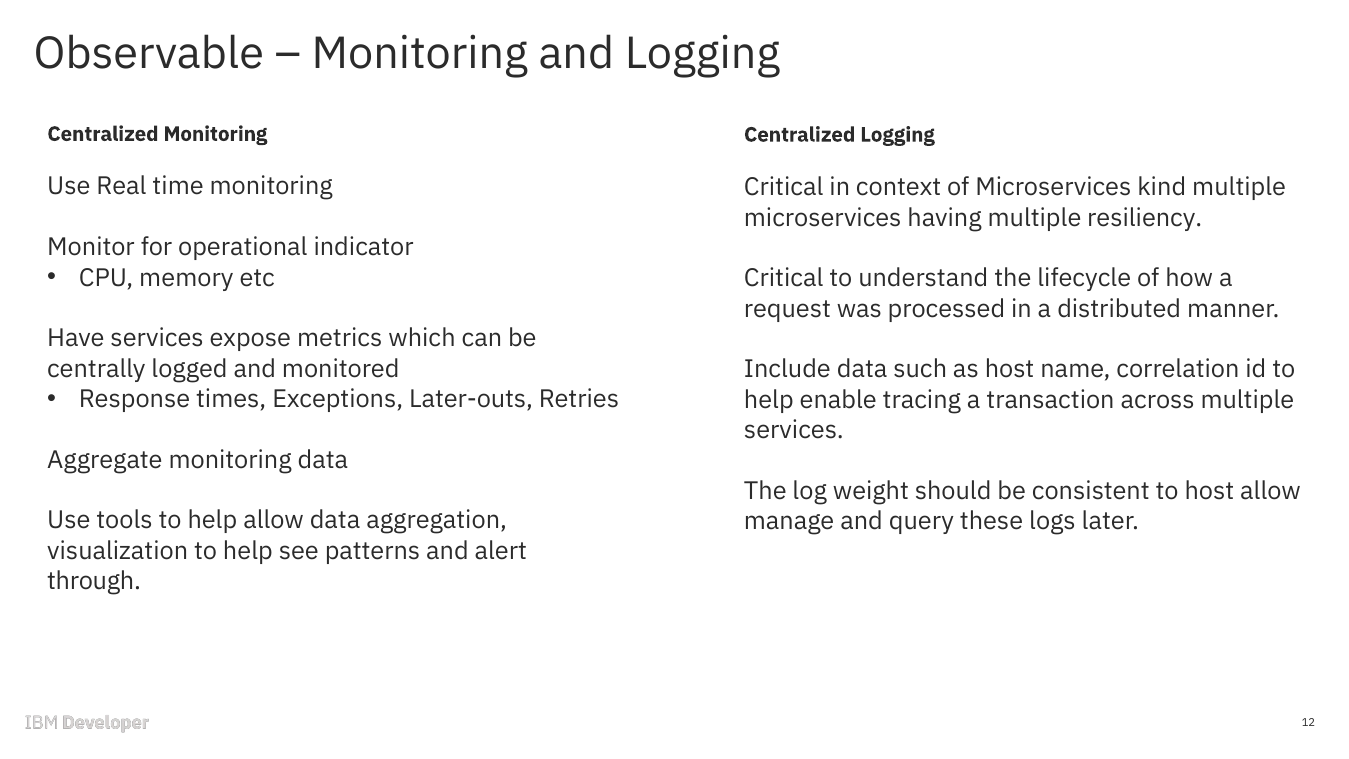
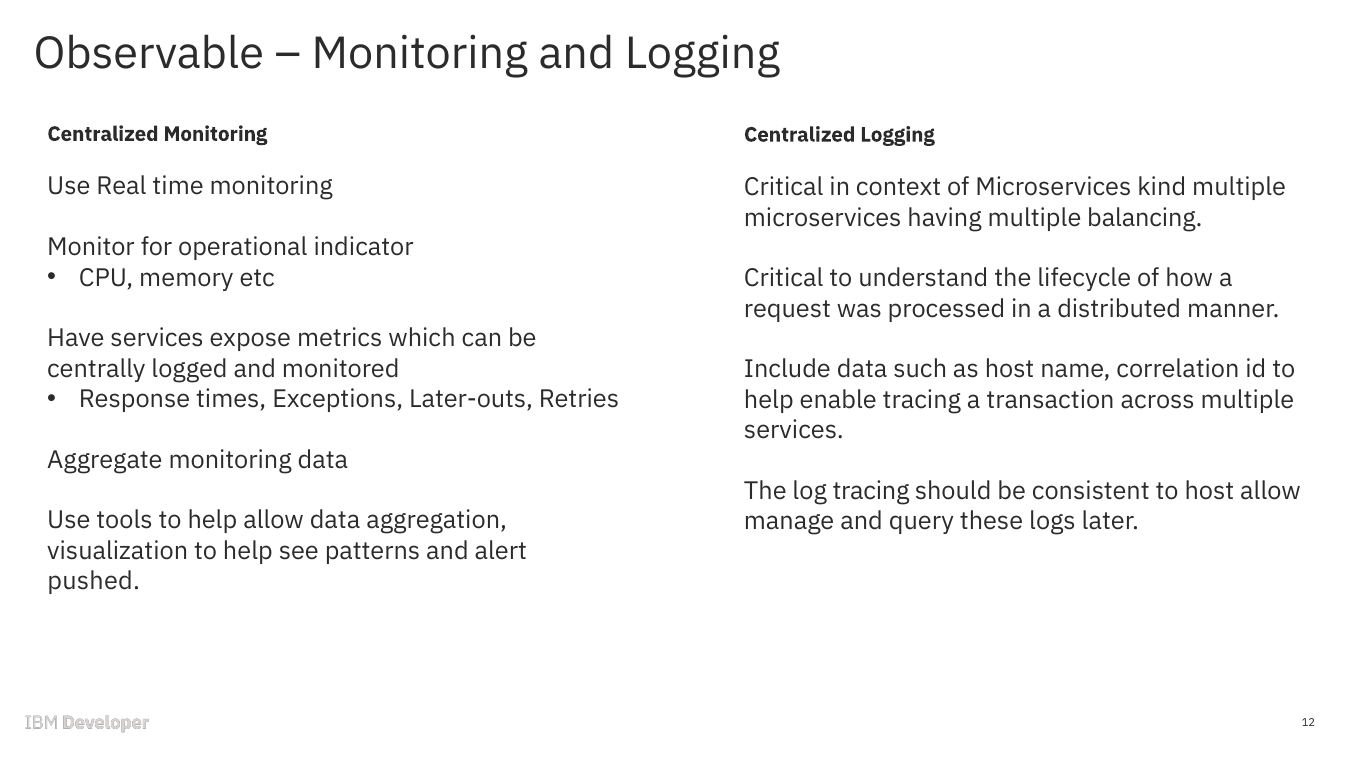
resiliency: resiliency -> balancing (1145, 218)
log weight: weight -> tracing (871, 491)
through: through -> pushed (94, 581)
